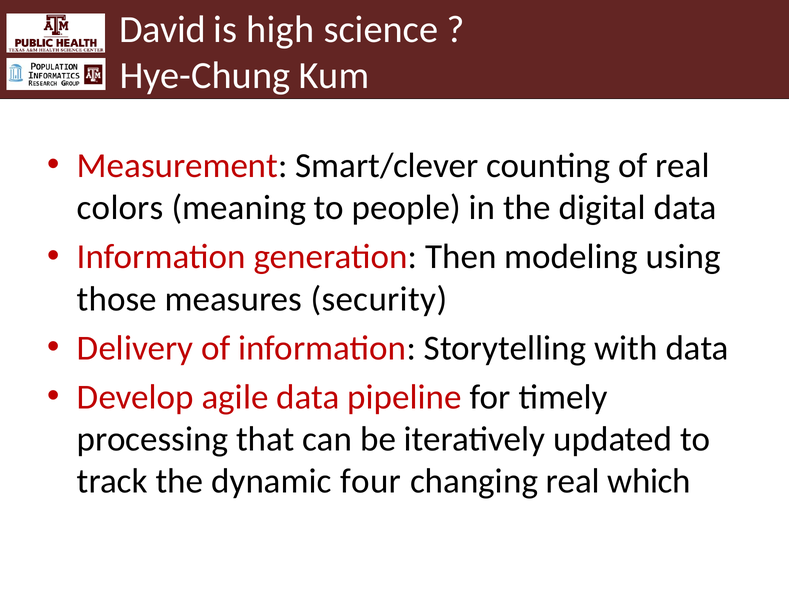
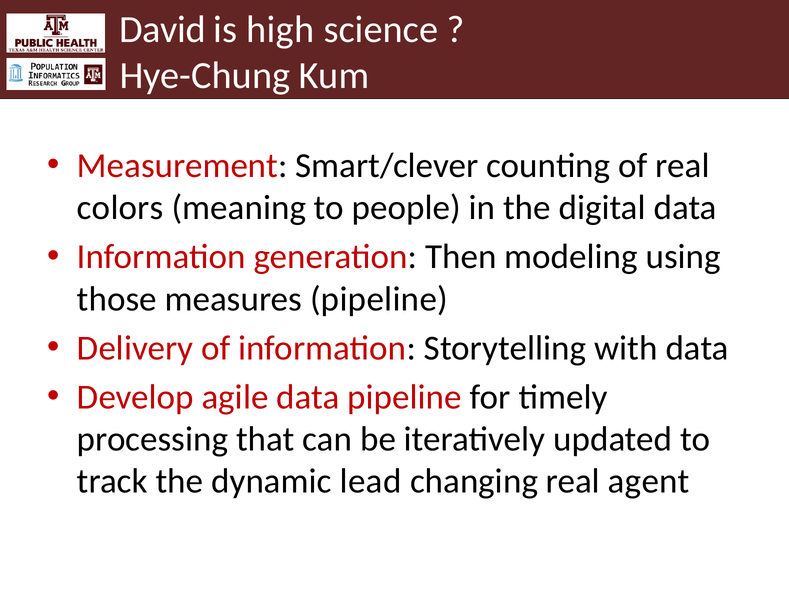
measures security: security -> pipeline (379, 299)
four: four -> lead (371, 481)
which: which -> agent (649, 481)
